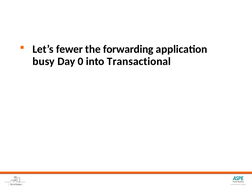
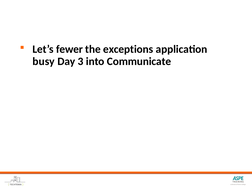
forwarding: forwarding -> exceptions (128, 49)
0: 0 -> 3 (81, 61)
Transactional: Transactional -> Communicate (139, 61)
